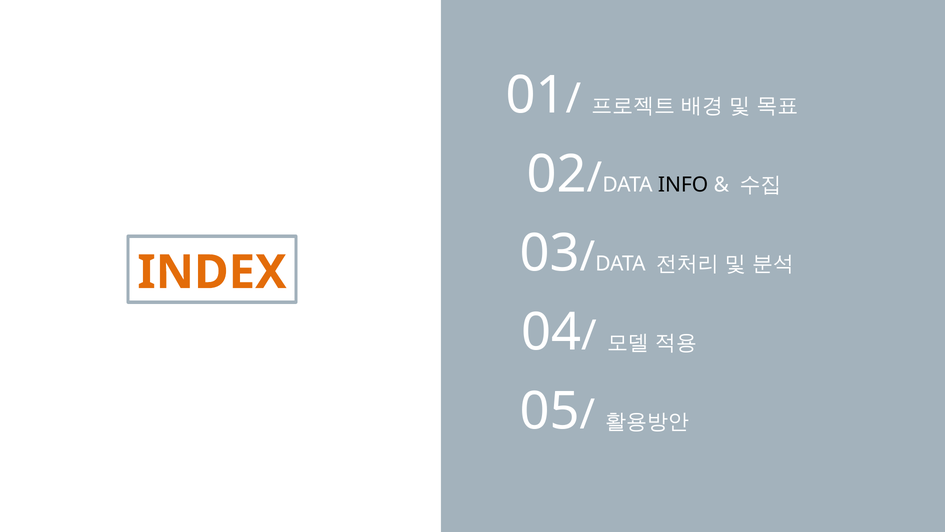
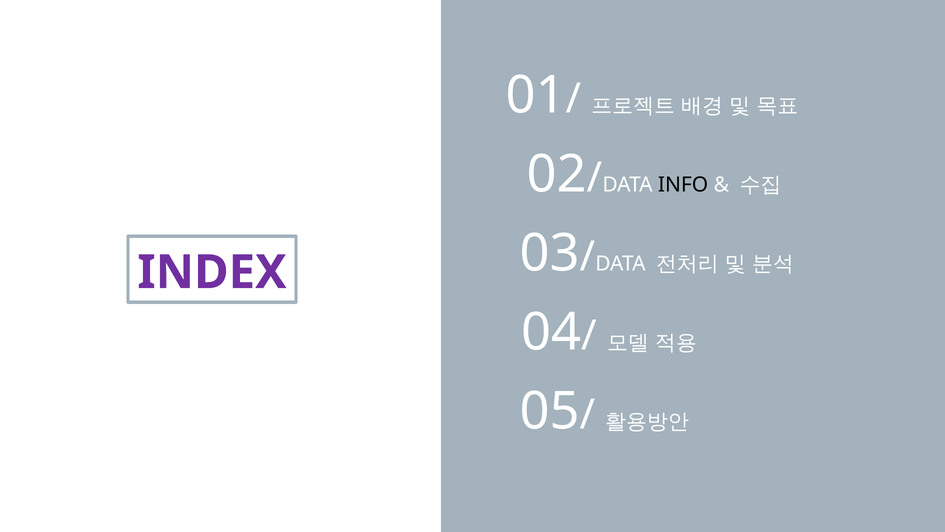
INDEX colour: orange -> purple (212, 272)
